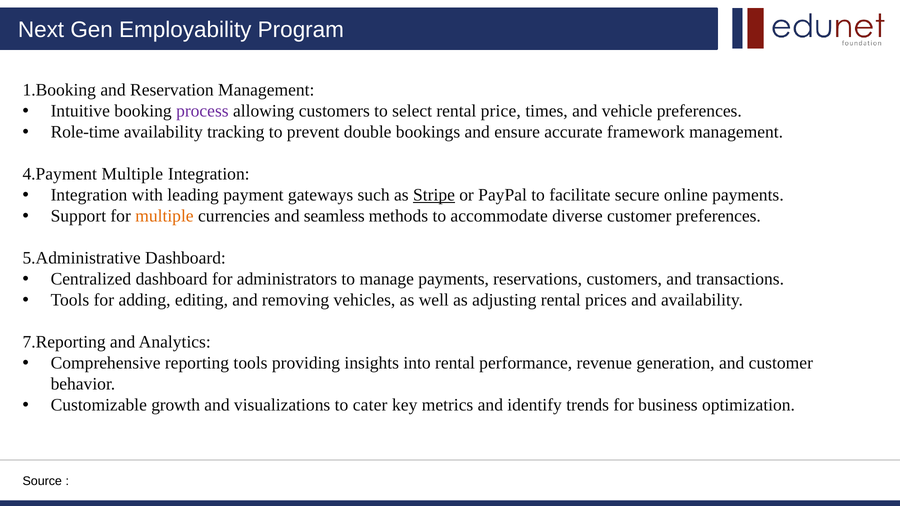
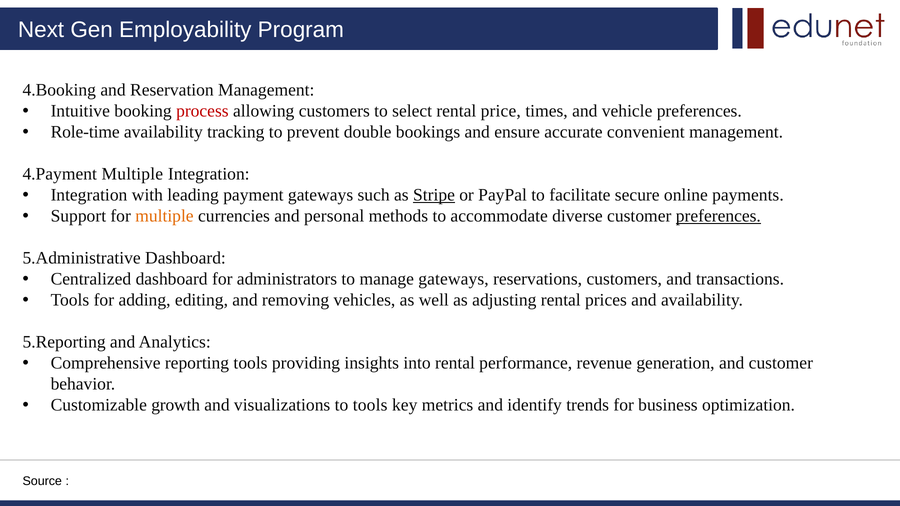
1.Booking: 1.Booking -> 4.Booking (59, 90)
process colour: purple -> red (202, 111)
framework: framework -> convenient (646, 132)
seamless: seamless -> personal (334, 216)
preferences underline: none -> present (718, 216)
manage payments: payments -> gateways (454, 279)
7.Reporting: 7.Reporting -> 5.Reporting (64, 342)
to cater: cater -> tools (370, 405)
